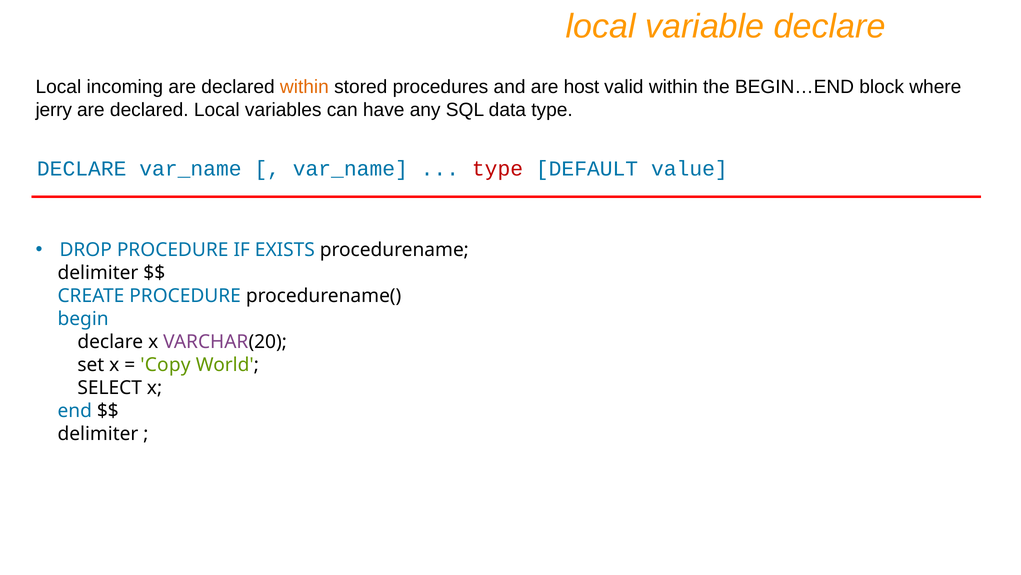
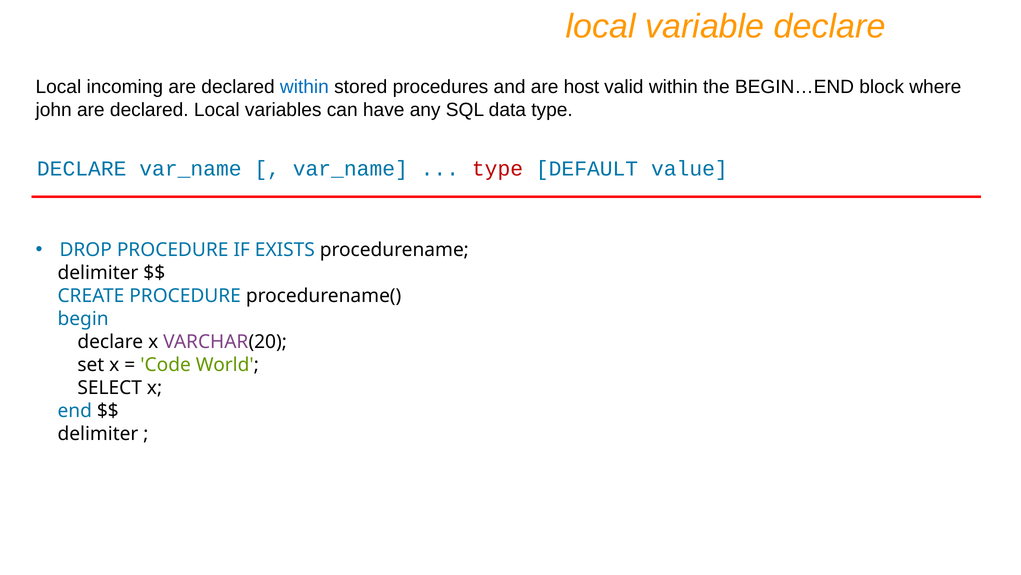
within colour: orange -> blue (304, 87)
jerry: jerry -> john (54, 110)
Copy: Copy -> Code (166, 364)
